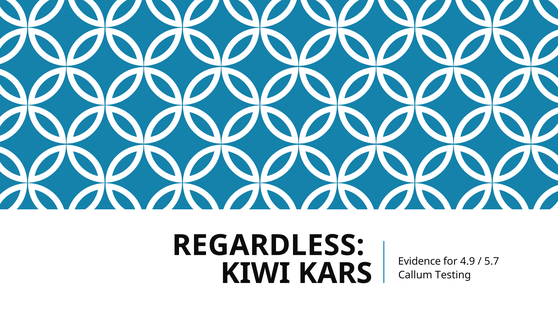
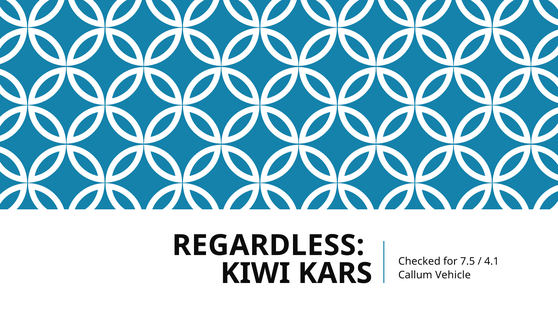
Evidence: Evidence -> Checked (419, 261)
4.9: 4.9 -> 7.5 (468, 261)
5.7: 5.7 -> 4.1 (492, 261)
Testing: Testing -> Vehicle (453, 275)
